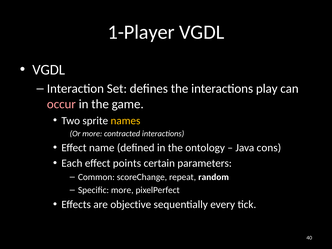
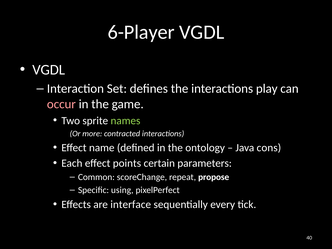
1-Player: 1-Player -> 6-Player (141, 32)
names colour: yellow -> light green (125, 121)
random: random -> propose (214, 177)
Specific more: more -> using (122, 190)
objective: objective -> interface (131, 205)
